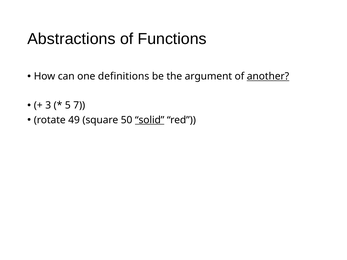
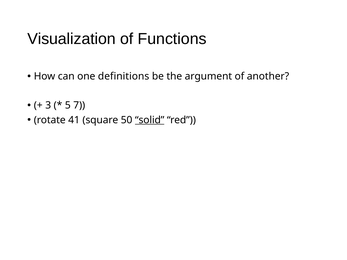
Abstractions: Abstractions -> Visualization (72, 39)
another underline: present -> none (268, 76)
49: 49 -> 41 (74, 120)
